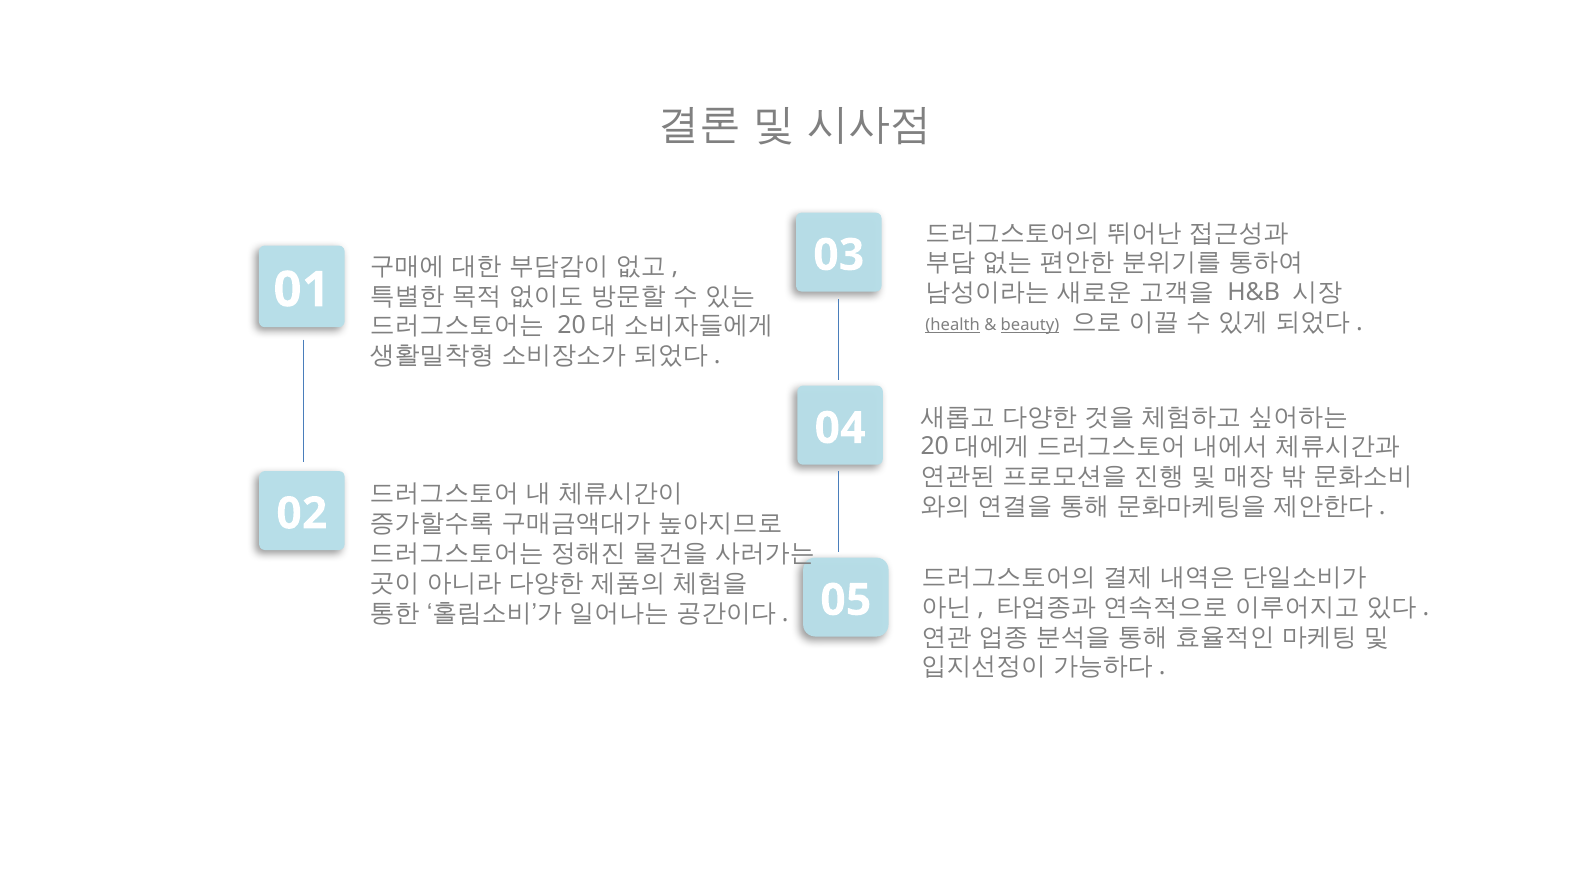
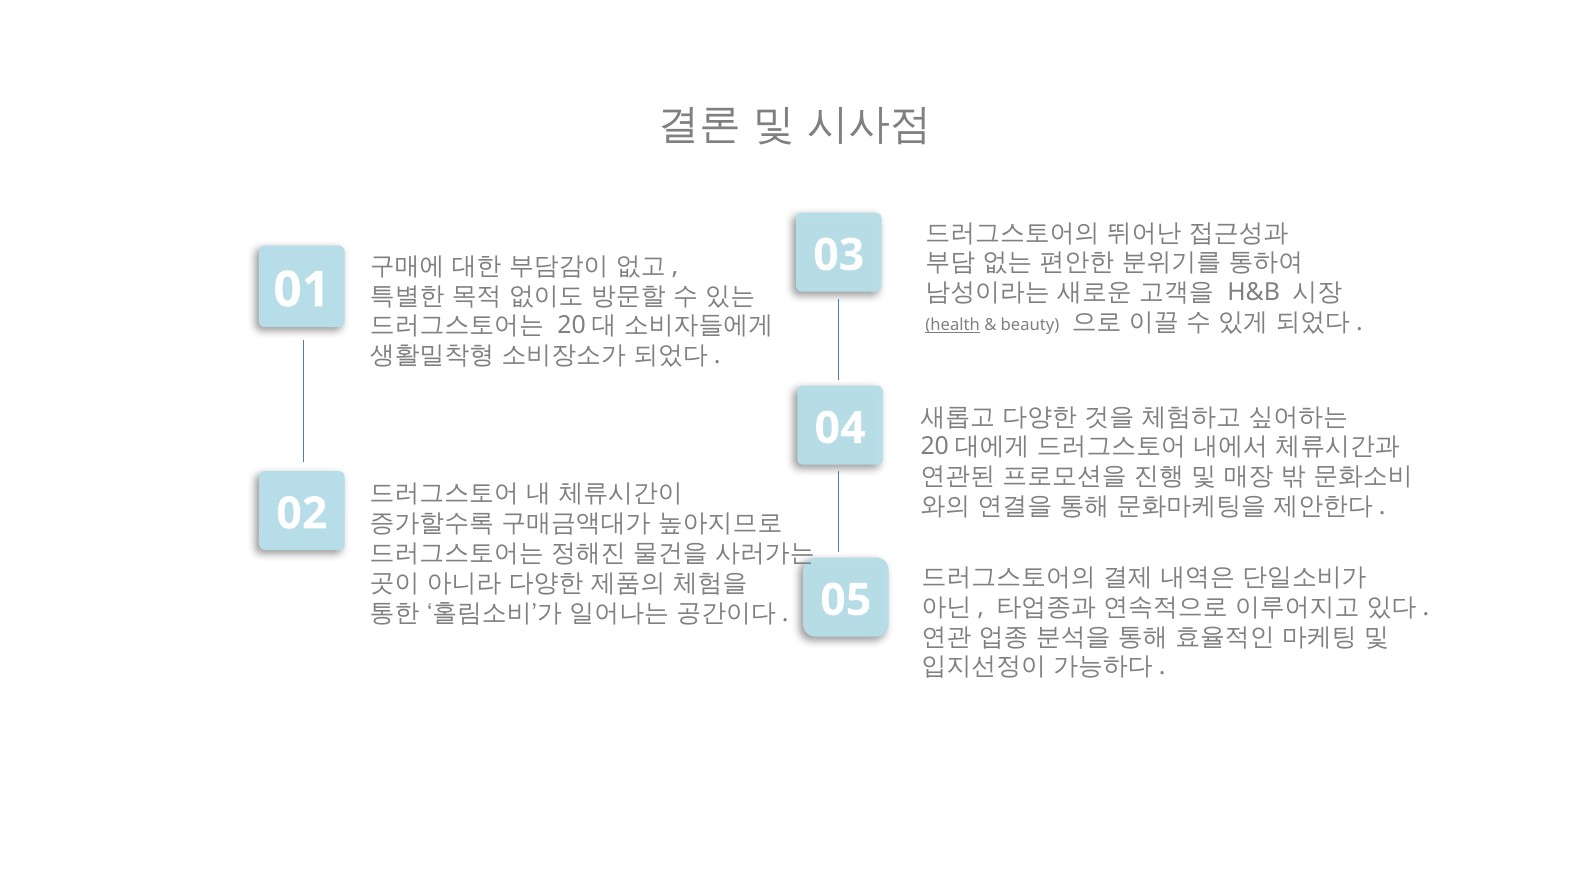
beauty underline: present -> none (1030, 325)
